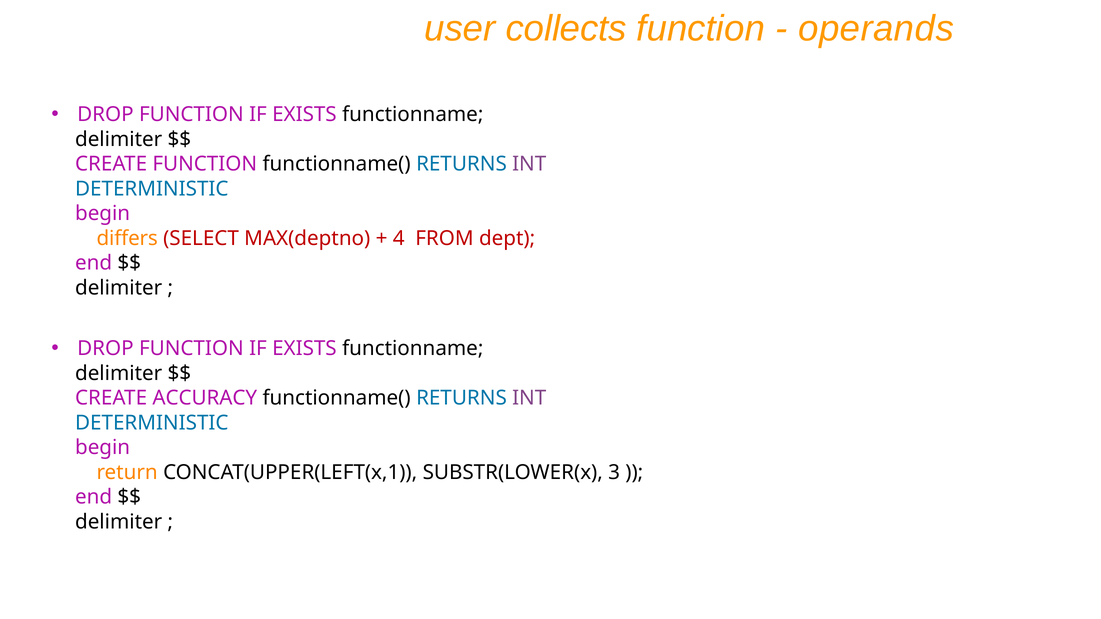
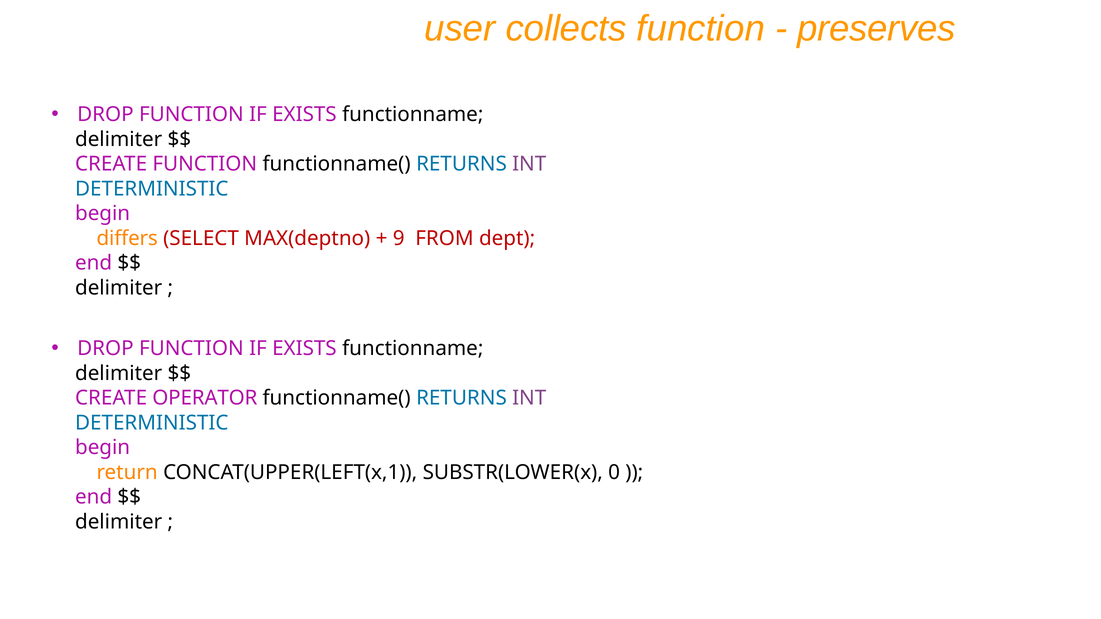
operands: operands -> preserves (876, 29)
4: 4 -> 9 (399, 238)
ACCURACY: ACCURACY -> OPERATOR (205, 398)
3: 3 -> 0 (614, 473)
